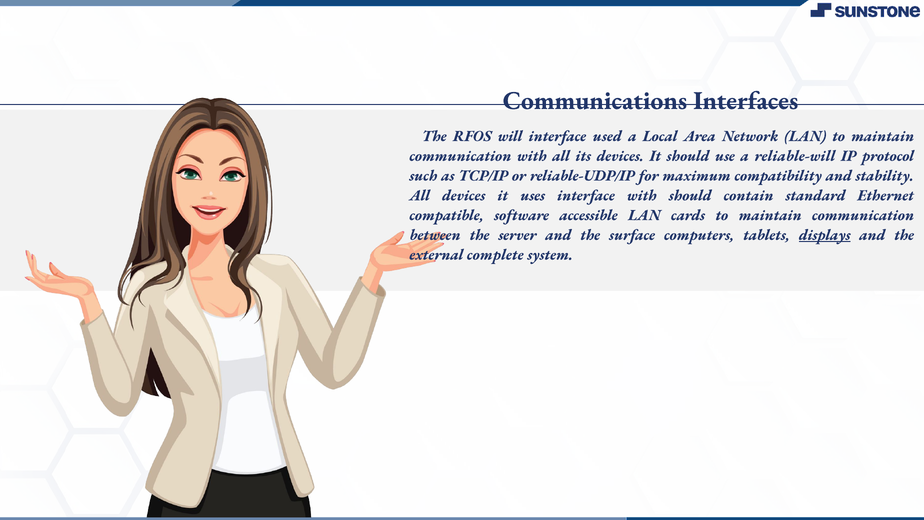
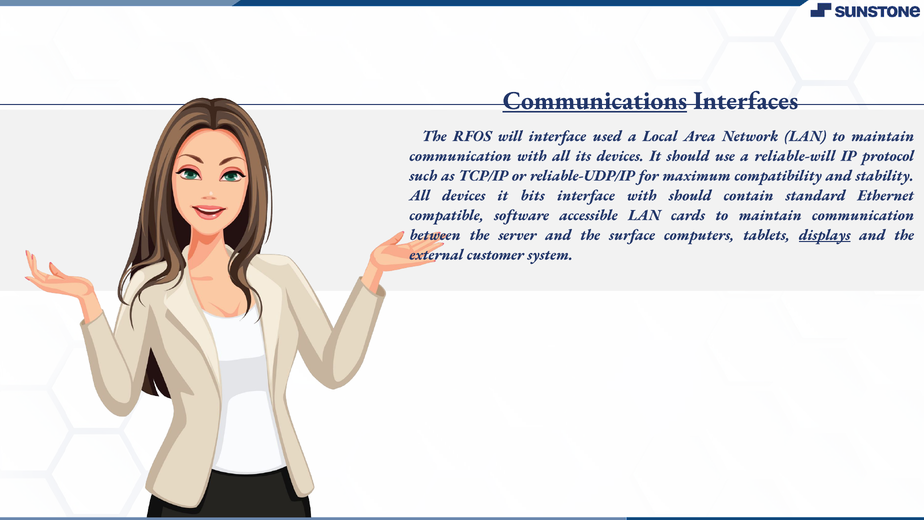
Communications underline: none -> present (595, 100)
uses: uses -> bits (533, 195)
complete: complete -> customer (495, 254)
